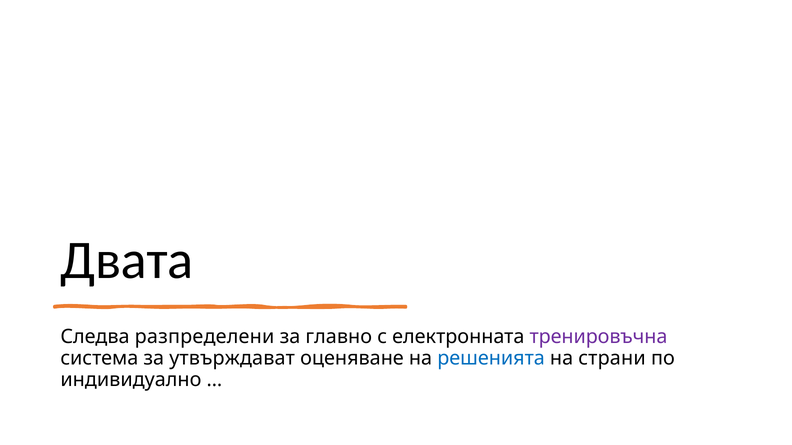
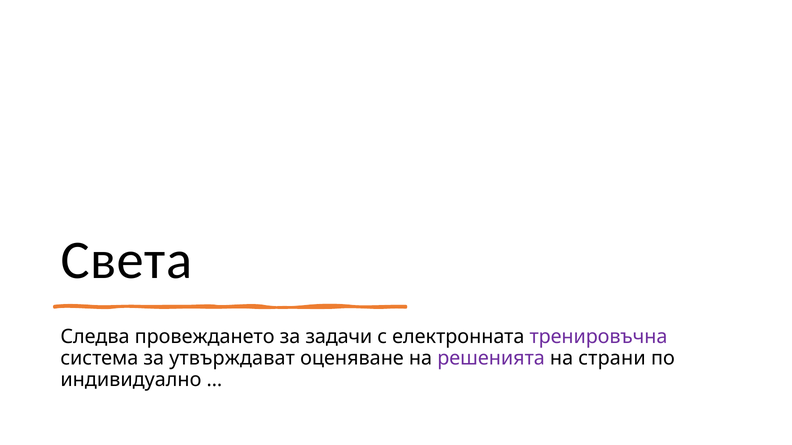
Двата: Двата -> Света (126, 261)
разпределени: разпределени -> провеждането (205, 337)
главно: главно -> задачи (339, 337)
решенията colour: blue -> purple (491, 359)
